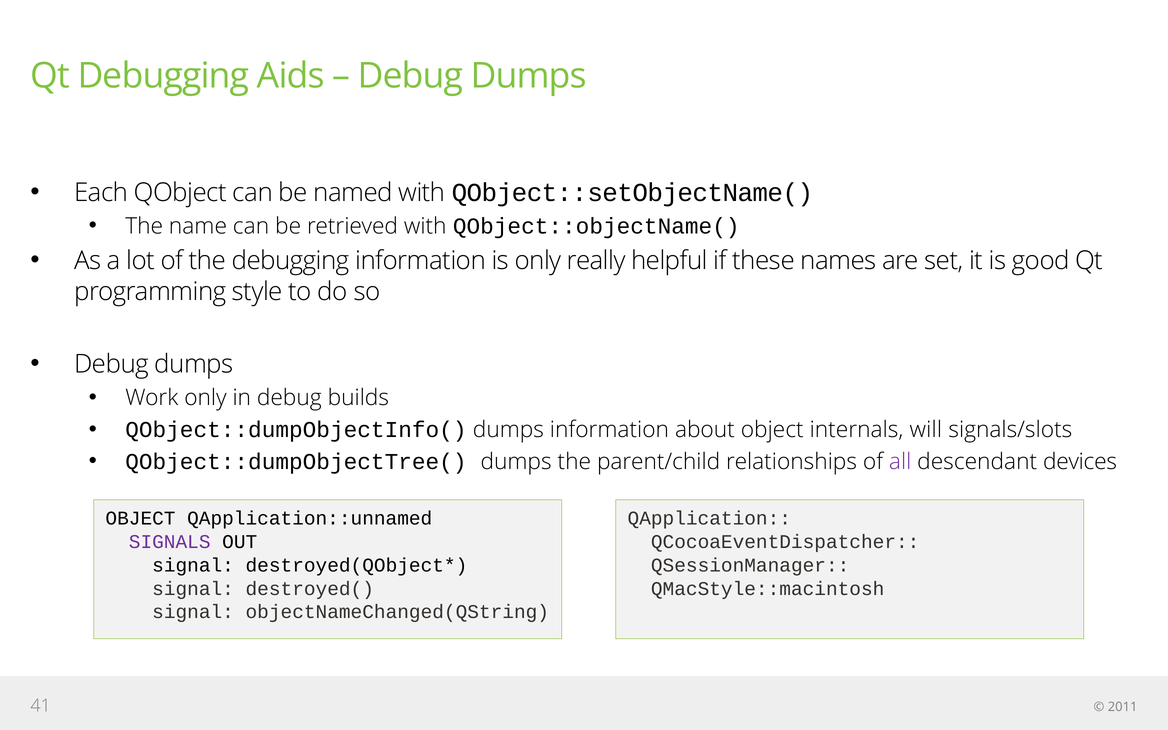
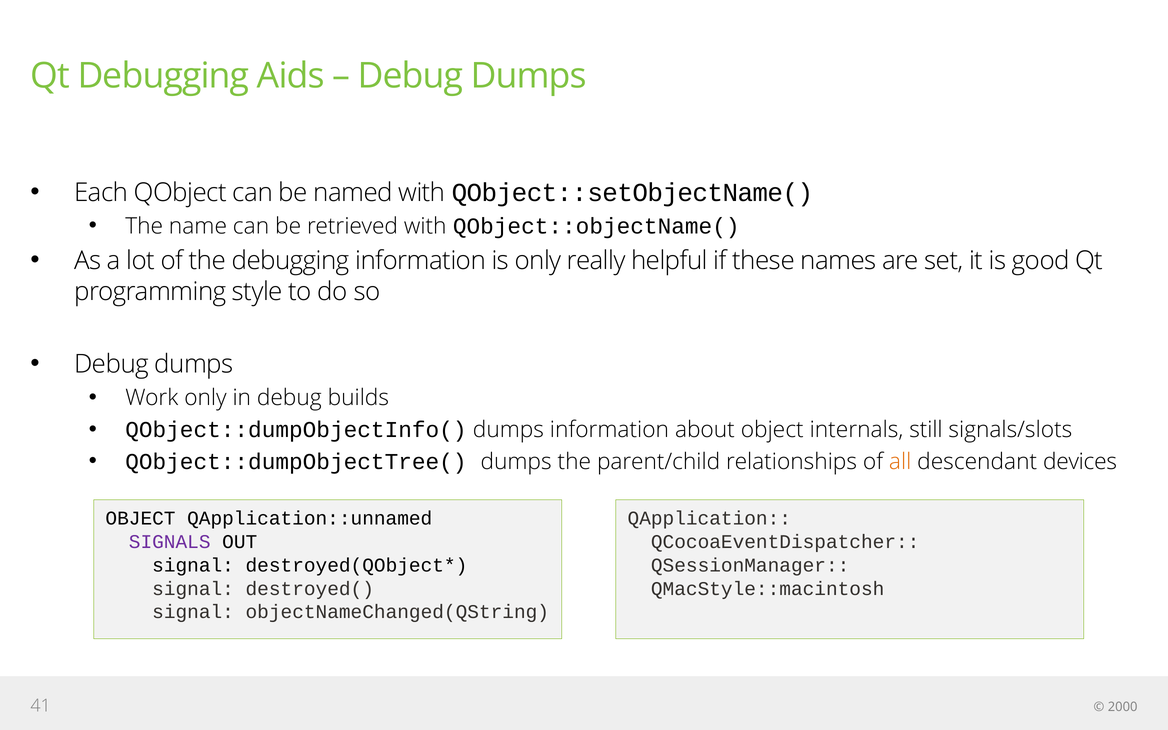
will: will -> still (926, 430)
all colour: purple -> orange (900, 462)
2011: 2011 -> 2000 (1123, 707)
